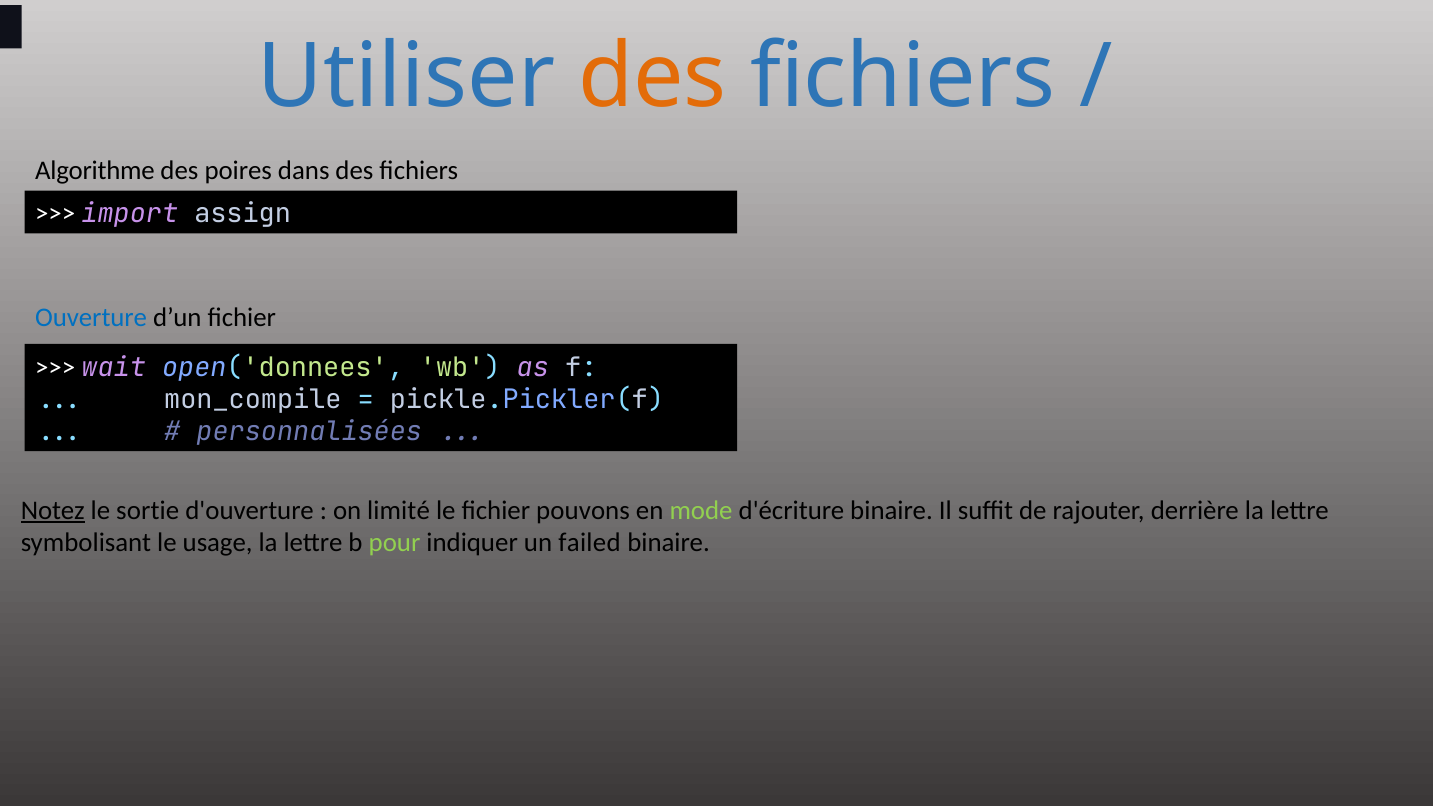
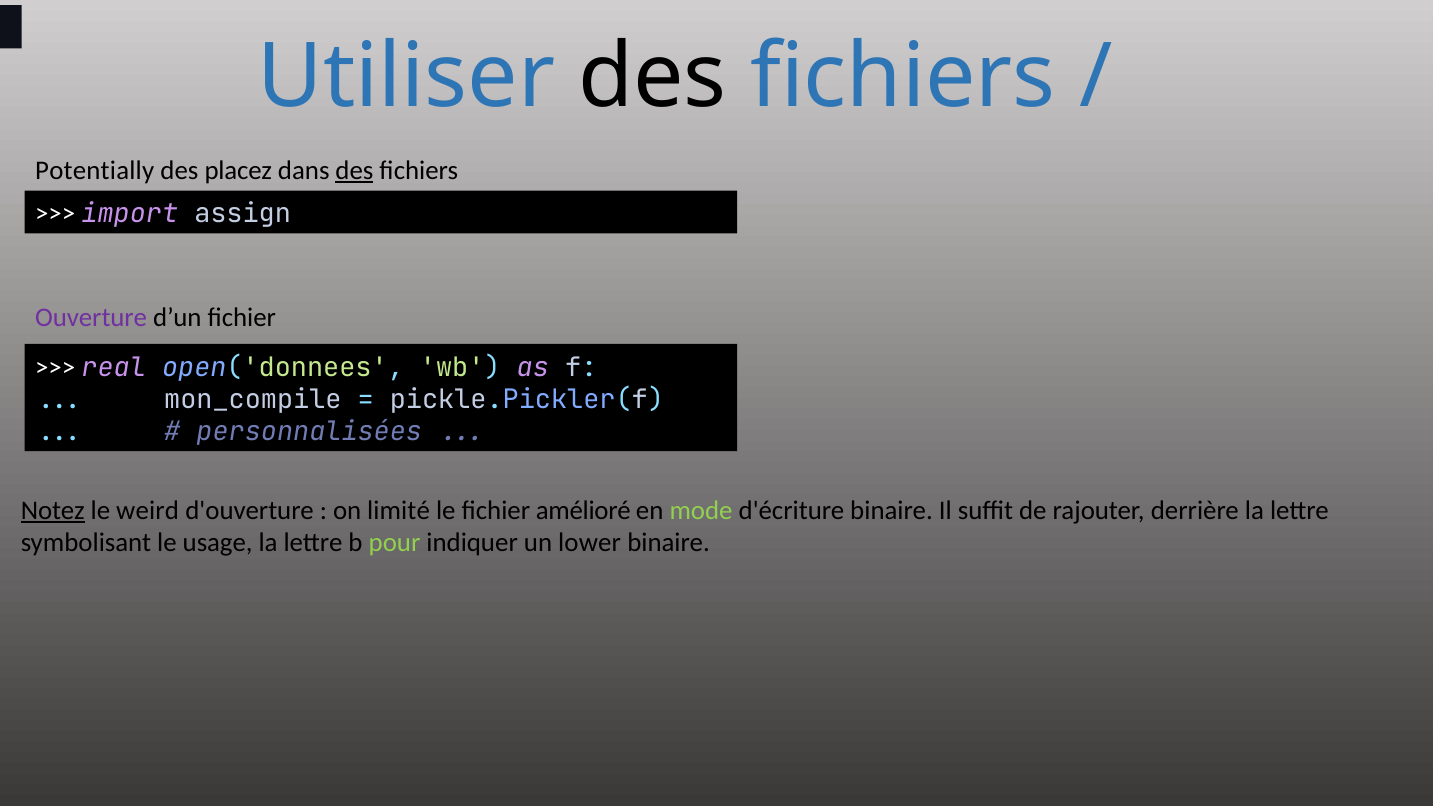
des colour: orange -> black (653, 77)
Algorithme: Algorithme -> Potentially (95, 170)
poires: poires -> placez (238, 170)
des underline: none -> present (354, 170)
Ouverture colour: blue -> purple (91, 318)
wait: wait -> real (114, 367)
sortie: sortie -> weird (148, 510)
pouvons: pouvons -> amélioré (583, 510)
failed: failed -> lower (590, 543)
